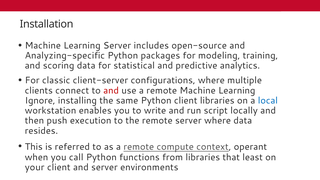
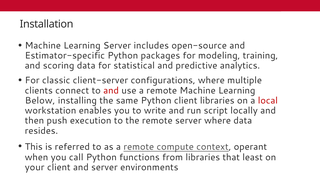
Analyzing-specific: Analyzing-specific -> Estimator-specific (65, 56)
Ignore: Ignore -> Below (40, 100)
local colour: blue -> red (268, 100)
